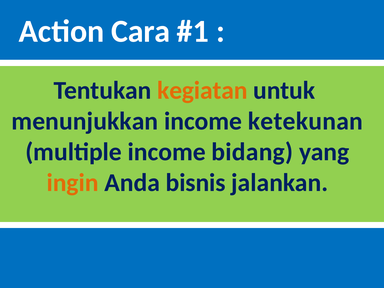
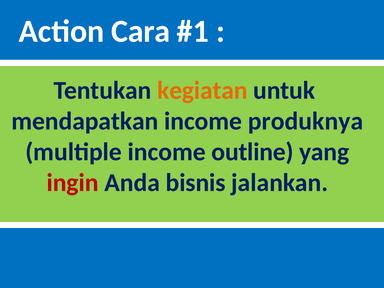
menunjukkan: menunjukkan -> mendapatkan (85, 121)
ketekunan: ketekunan -> produknya (306, 121)
bidang: bidang -> outline (252, 152)
ingin colour: orange -> red (73, 183)
